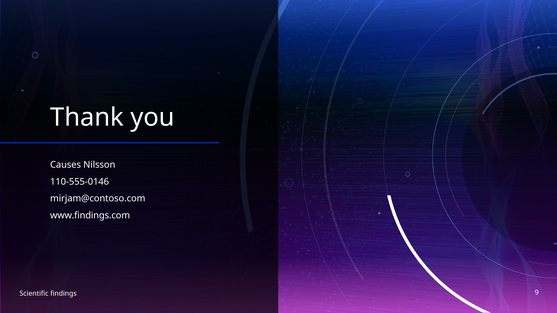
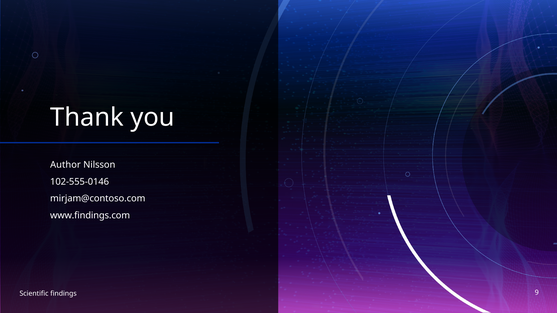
Causes: Causes -> Author (65, 165)
110-555-0146: 110-555-0146 -> 102-555-0146 (80, 182)
